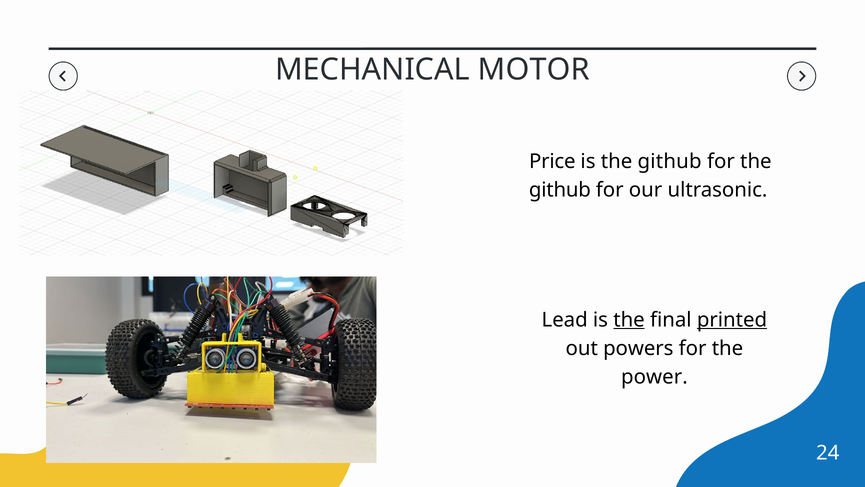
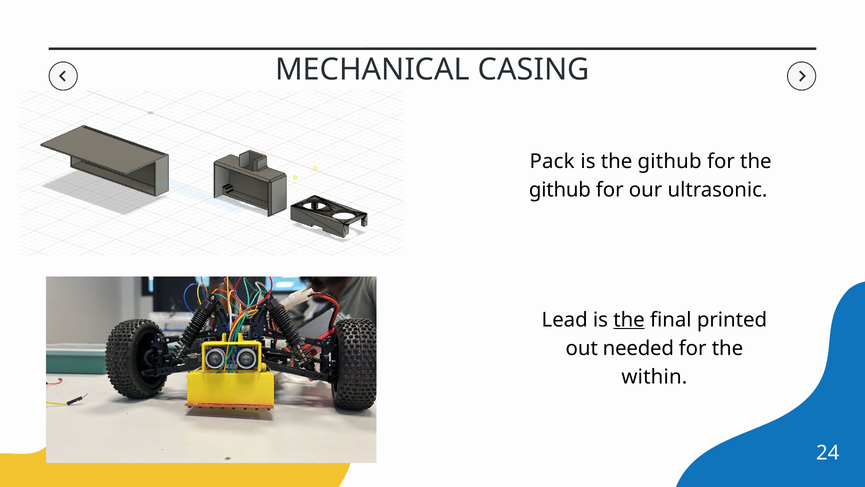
MOTOR: MOTOR -> CASING (534, 69)
Price: Price -> Pack (552, 161)
printed underline: present -> none (732, 320)
powers: powers -> needed (638, 348)
power: power -> within (654, 377)
